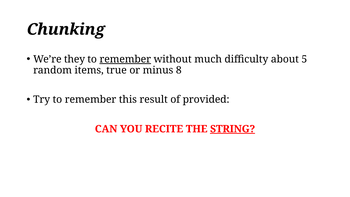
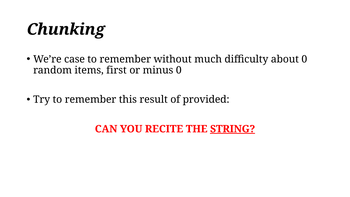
they: they -> case (75, 59)
remember underline: present -> none (125, 59)
about 5: 5 -> 0 (304, 59)
true: true -> first (116, 70)
minus 8: 8 -> 0 (179, 70)
